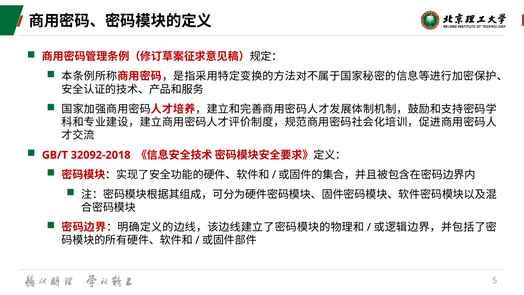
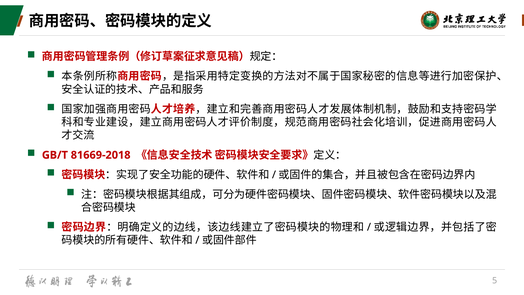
32092-2018: 32092-2018 -> 81669-2018 (101, 155)
